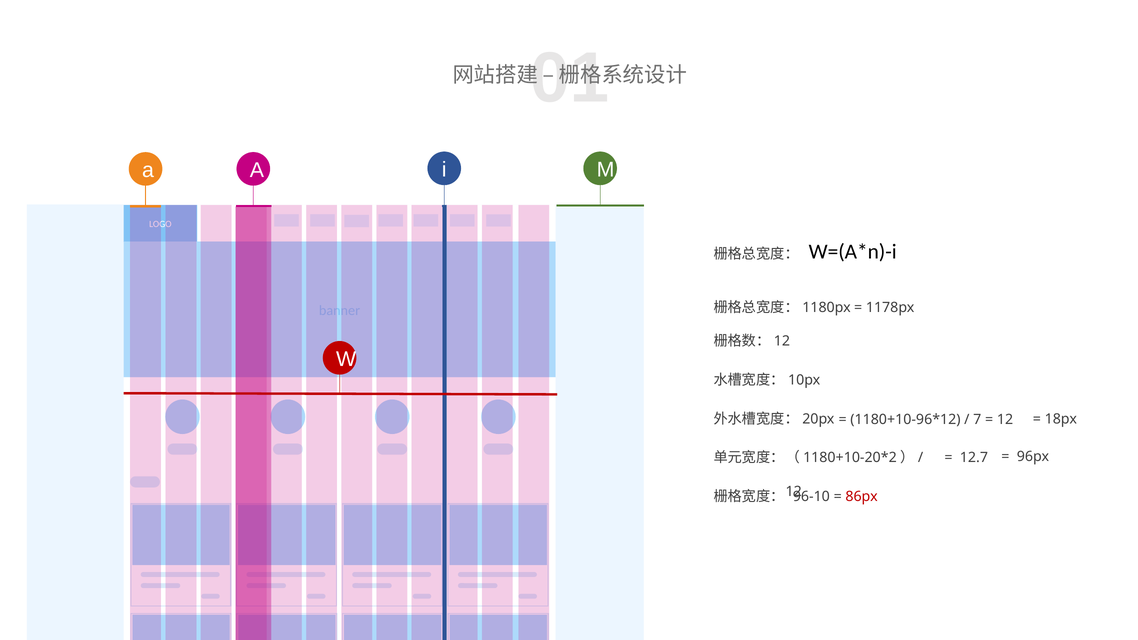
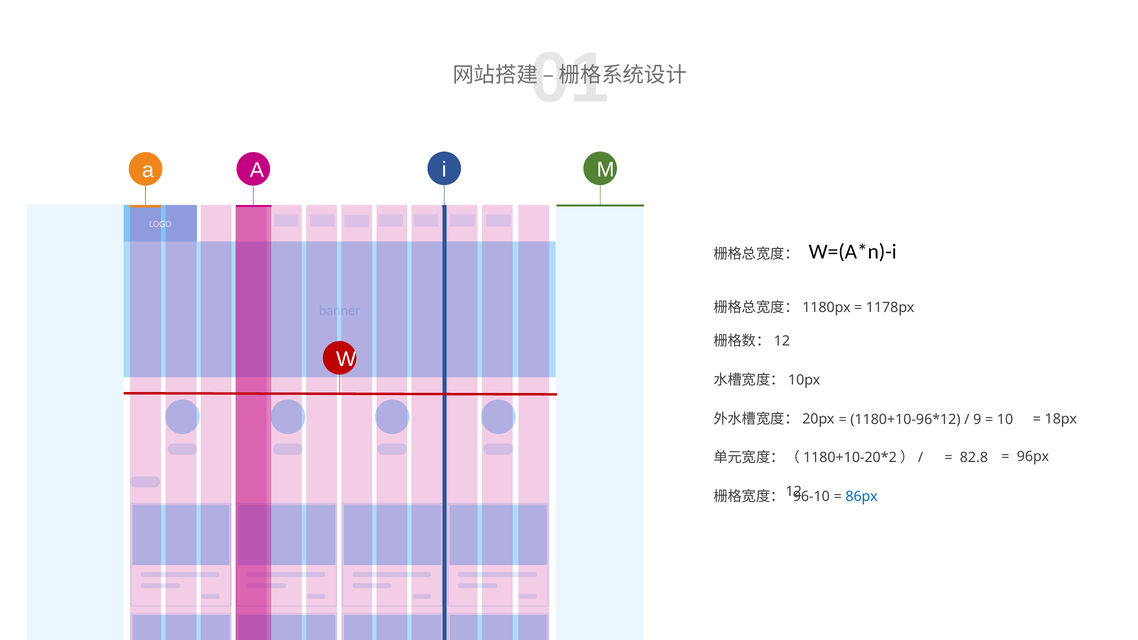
7: 7 -> 9 (977, 420)
12: 12 -> 10 (1005, 420)
12.7: 12.7 -> 82.8 (974, 457)
86px colour: red -> blue (862, 497)
